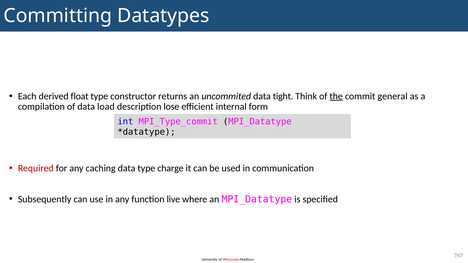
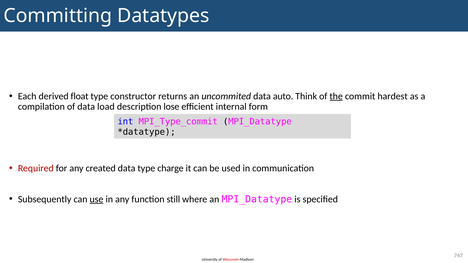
tight: tight -> auto (283, 96)
general: general -> hardest (393, 96)
caching: caching -> created (101, 169)
use underline: none -> present (97, 199)
live: live -> still (173, 199)
